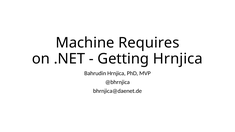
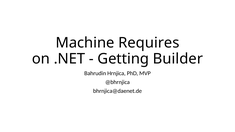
Getting Hrnjica: Hrnjica -> Builder (178, 59)
